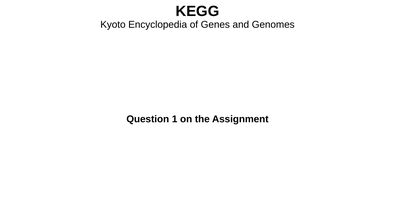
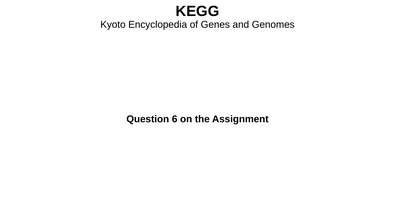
1: 1 -> 6 (175, 119)
